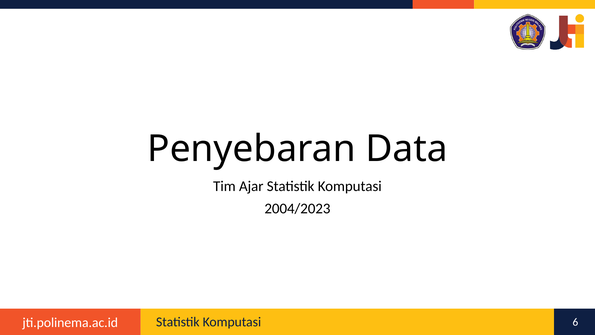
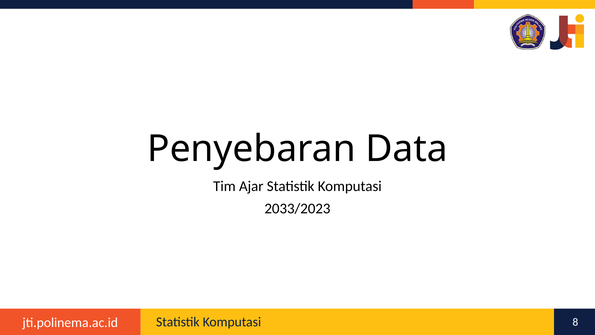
2004/2023: 2004/2023 -> 2033/2023 (297, 208)
6: 6 -> 8 (575, 322)
